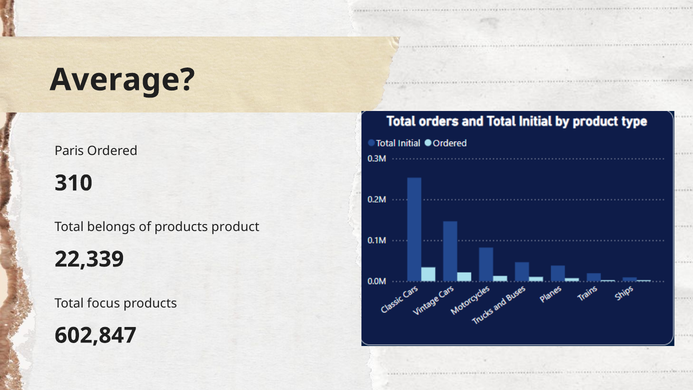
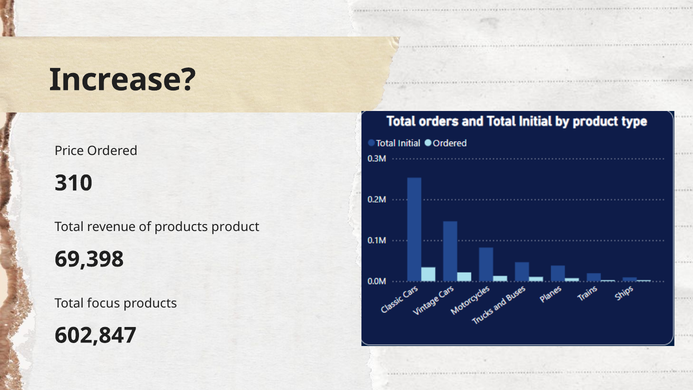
Average: Average -> Increase (123, 80)
Paris: Paris -> Price (69, 151)
belongs: belongs -> revenue (111, 227)
22,339: 22,339 -> 69,398 (89, 259)
